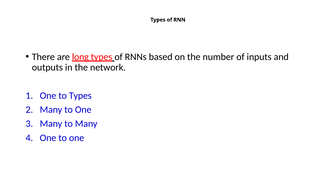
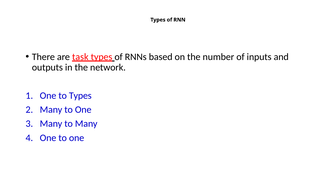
long: long -> task (80, 57)
